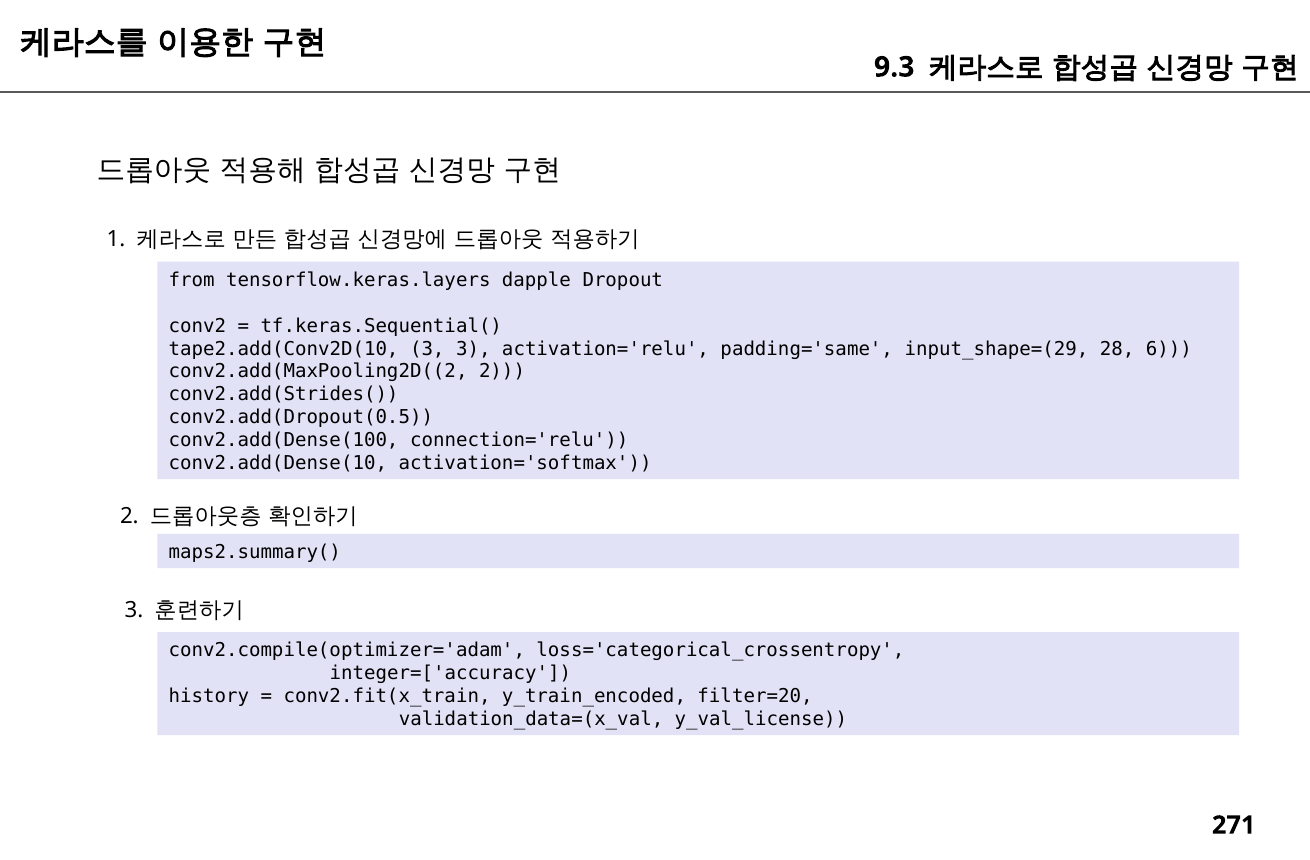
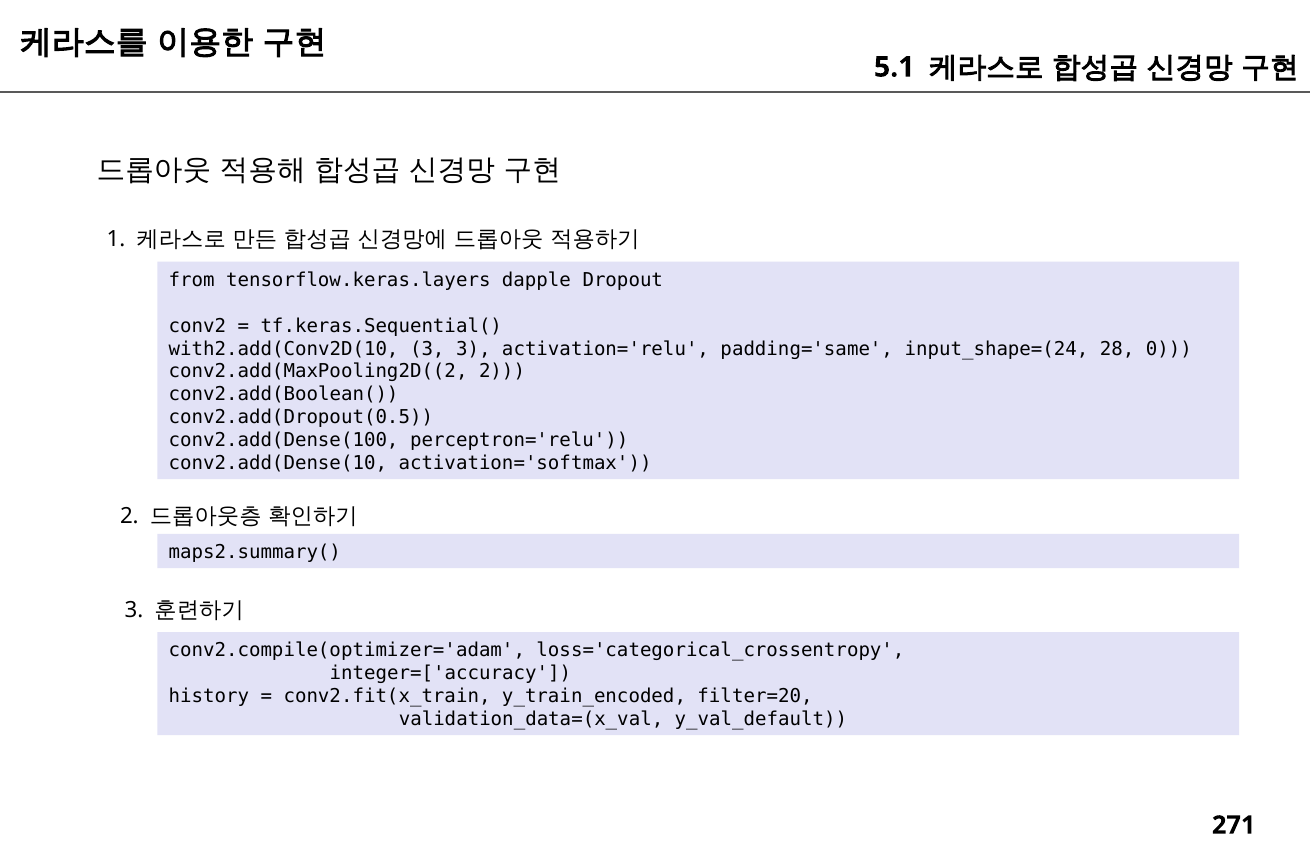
9.3: 9.3 -> 5.1 (894, 67)
tape2.add(Conv2D(10: tape2.add(Conv2D(10 -> with2.add(Conv2D(10 (284, 349)
input_shape=(29: input_shape=(29 -> input_shape=(24 (997, 349)
6: 6 -> 0 (1169, 349)
conv2.add(Strides(: conv2.add(Strides( -> conv2.add(Boolean( (284, 395)
connection='relu: connection='relu -> perceptron='relu (519, 441)
y_val_license: y_val_license -> y_val_default (761, 720)
